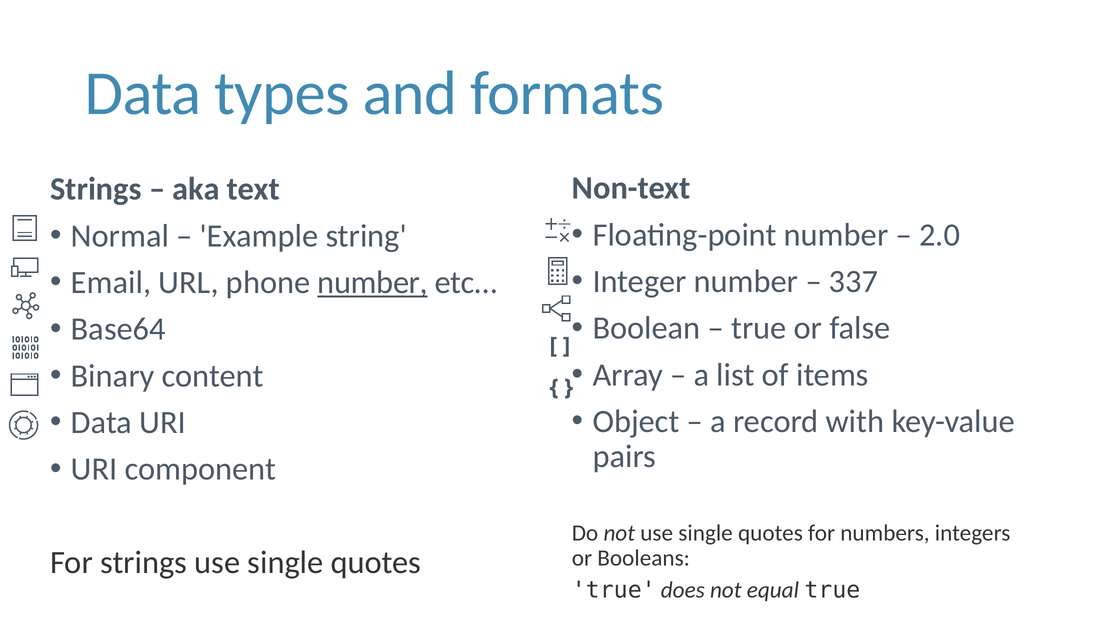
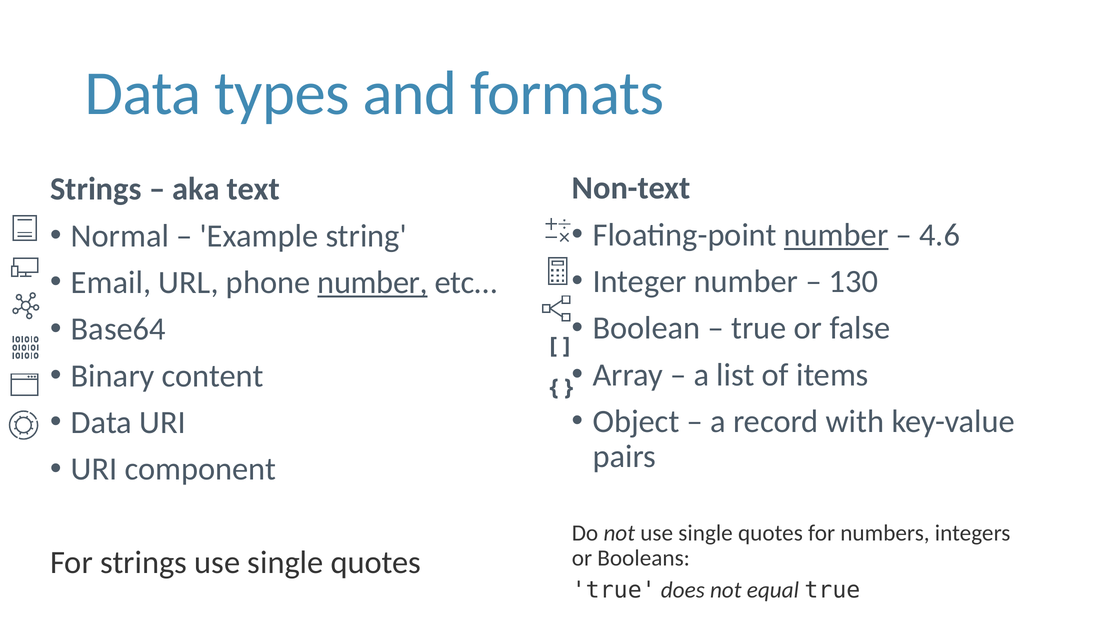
number underline: none -> present (836, 235)
2.0: 2.0 -> 4.6 (940, 235)
337: 337 -> 130 (854, 282)
